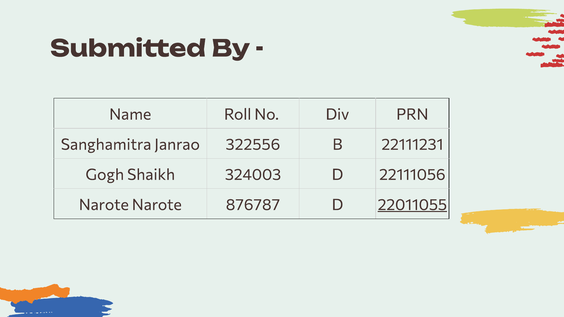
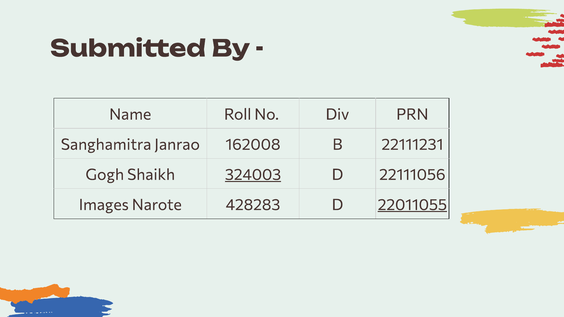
322556: 322556 -> 162008 (253, 145)
324003 underline: none -> present (253, 175)
Narote: Narote -> Images (104, 205)
876787: 876787 -> 428283 (253, 205)
